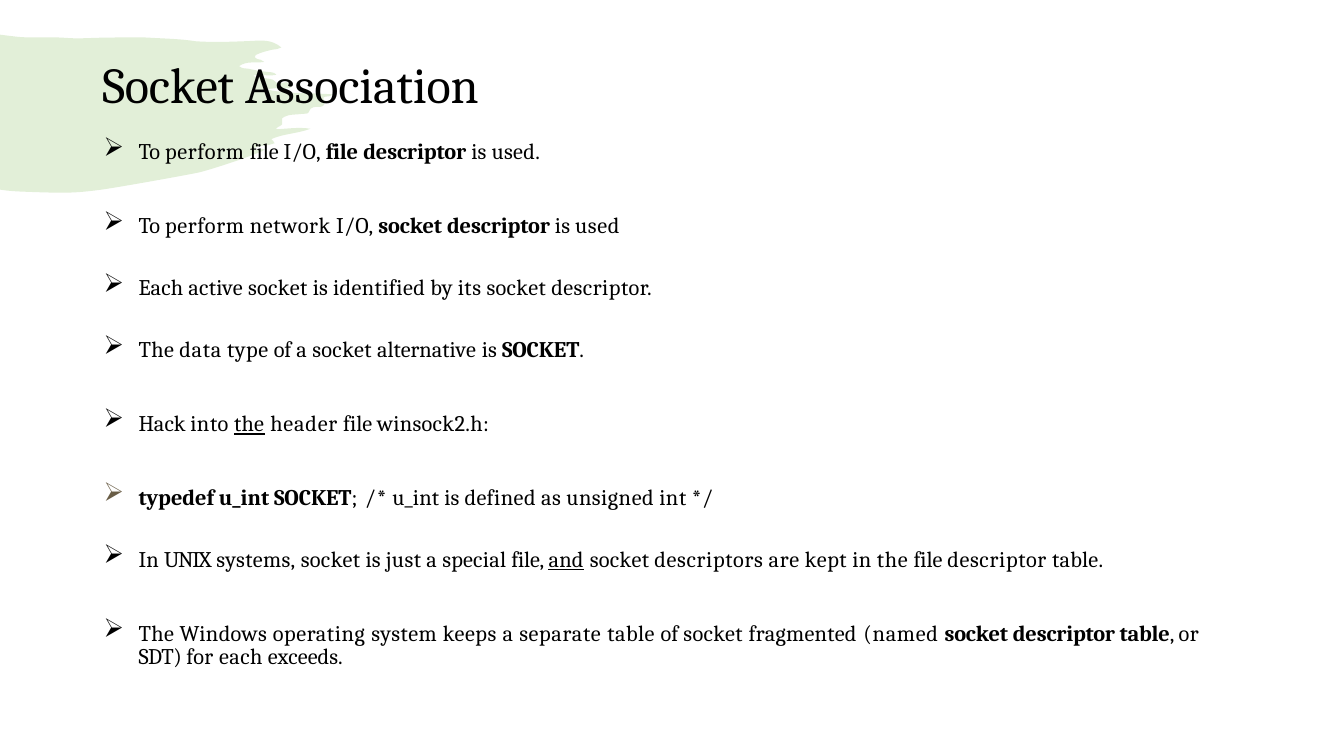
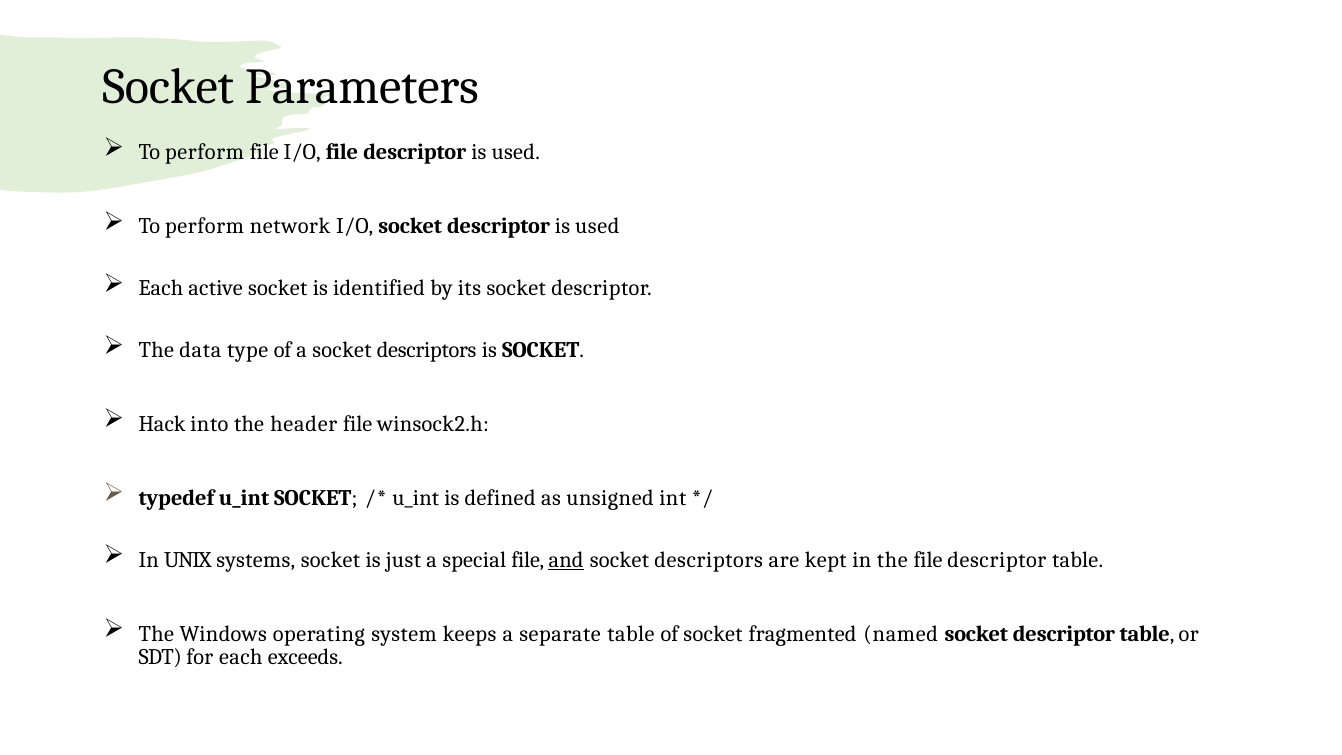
Association: Association -> Parameters (362, 86)
a socket alternative: alternative -> descriptors (427, 350)
the underline: present -> none (249, 424)
